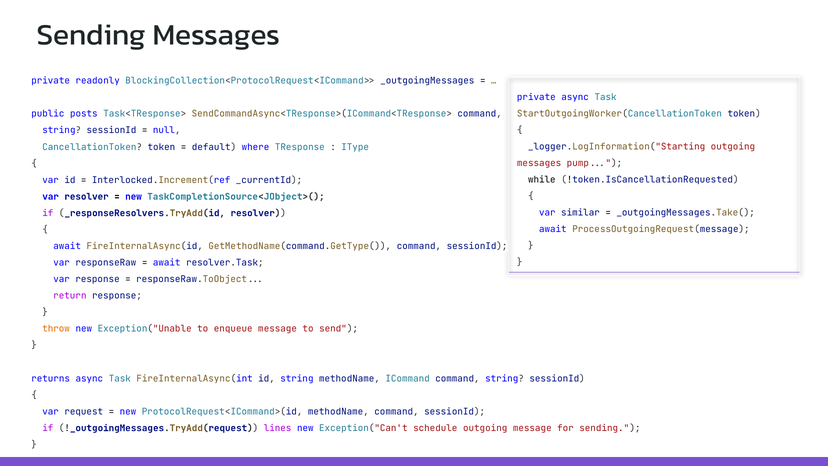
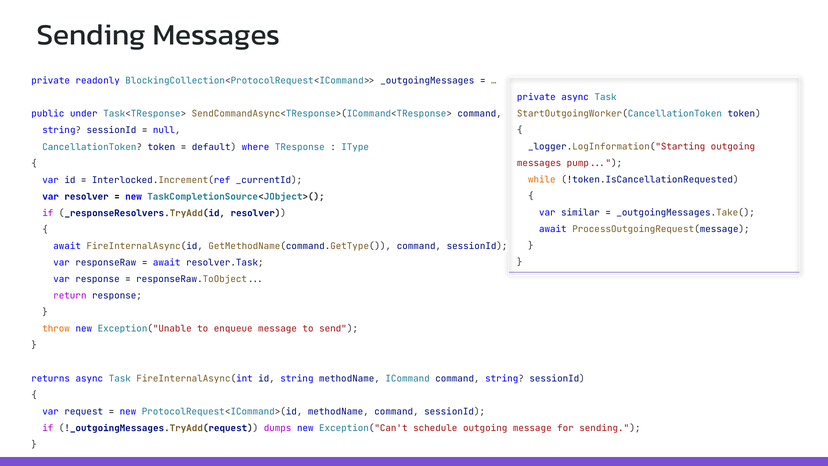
posts: posts -> under (84, 114)
while colour: black -> orange (542, 180)
lines: lines -> dumps (278, 428)
